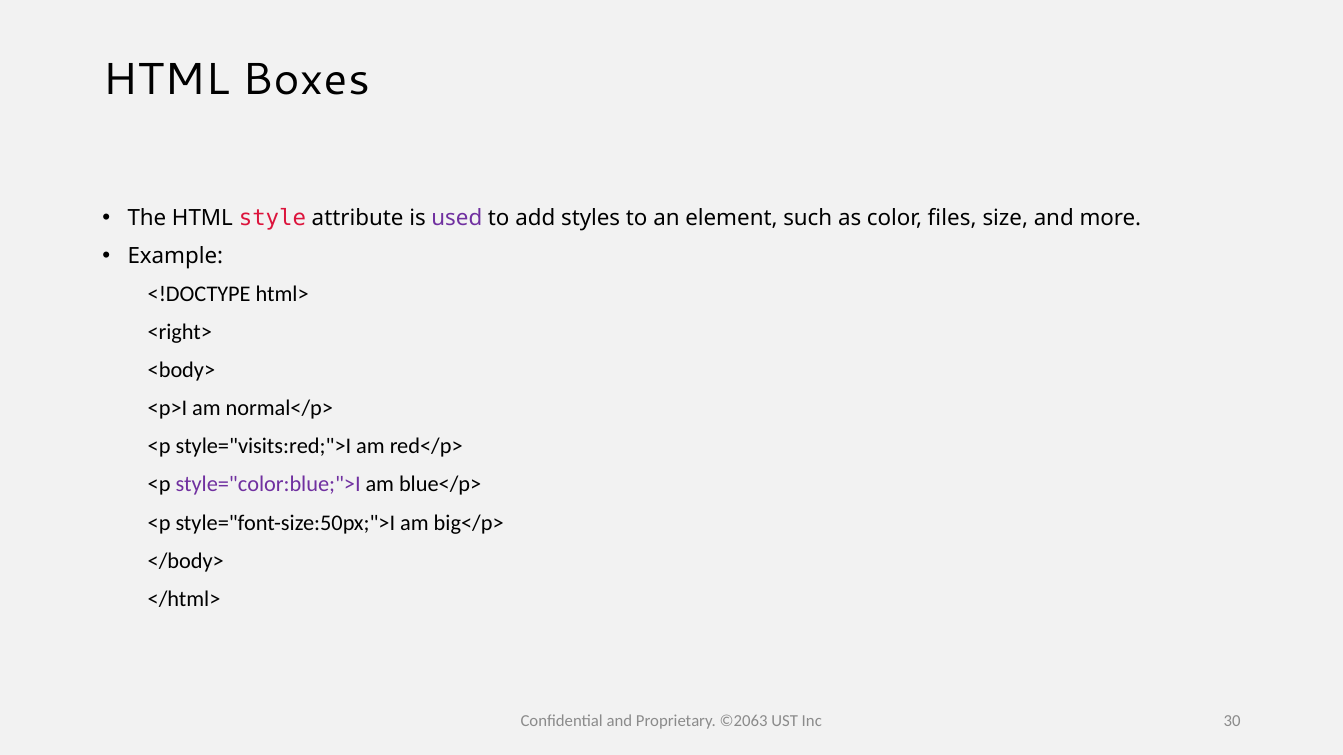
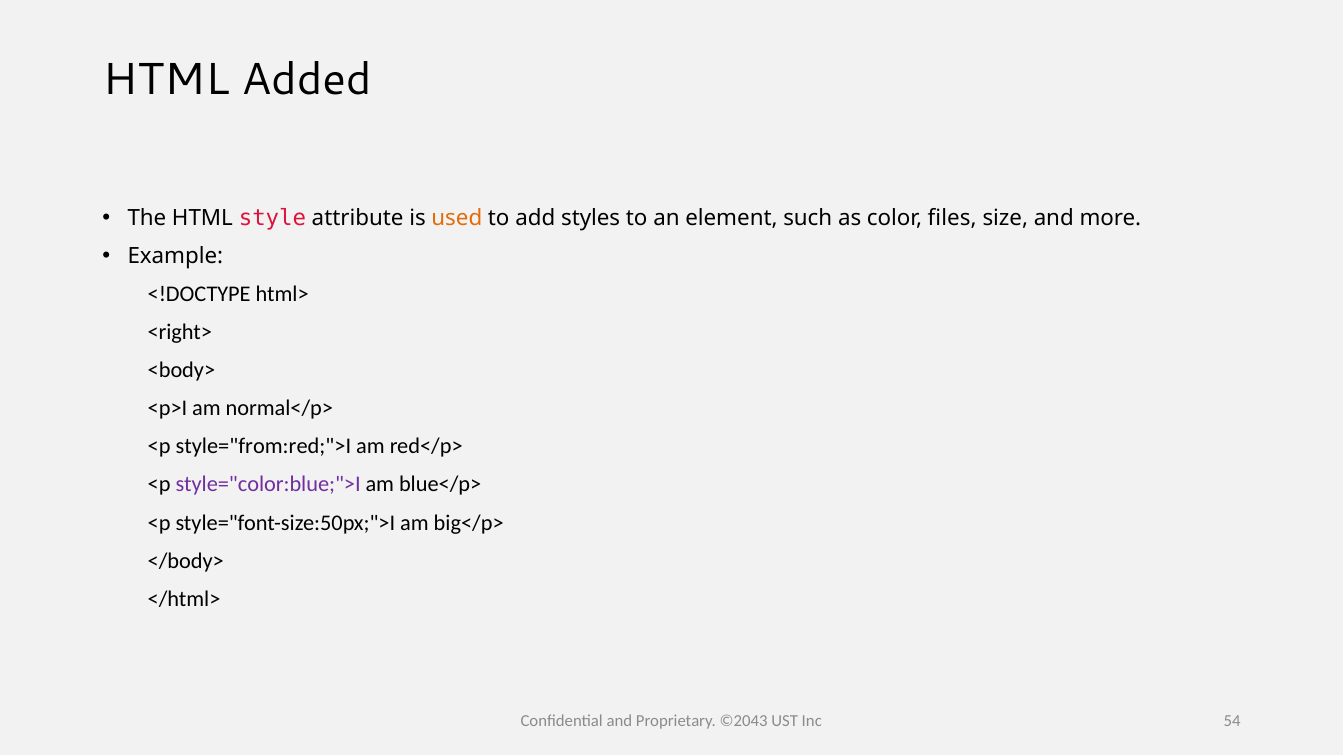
Boxes: Boxes -> Added (306, 80)
used colour: purple -> orange (457, 218)
style="visits:red;">I: style="visits:red;">I -> style="from:red;">I (263, 447)
©2063: ©2063 -> ©2043 (744, 721)
30: 30 -> 54 (1232, 721)
